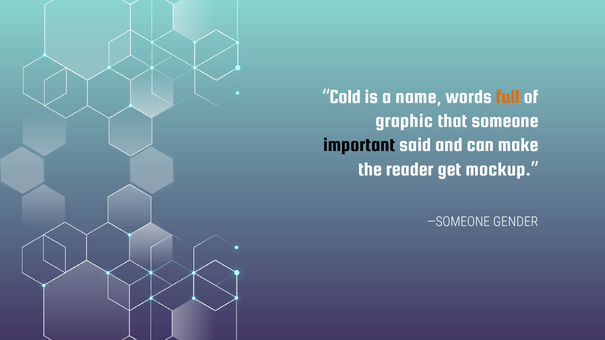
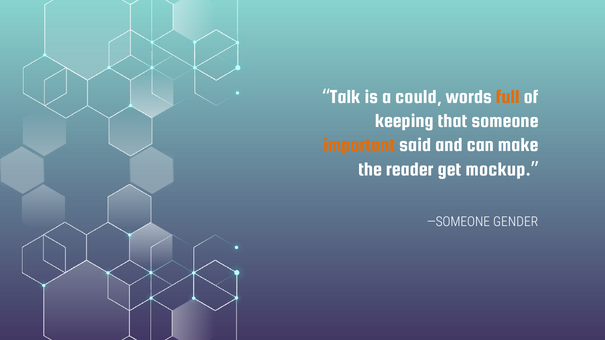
Cold: Cold -> Talk (345, 97)
name: name -> could (418, 97)
graphic: graphic -> keeping (404, 121)
important colour: black -> orange (359, 145)
